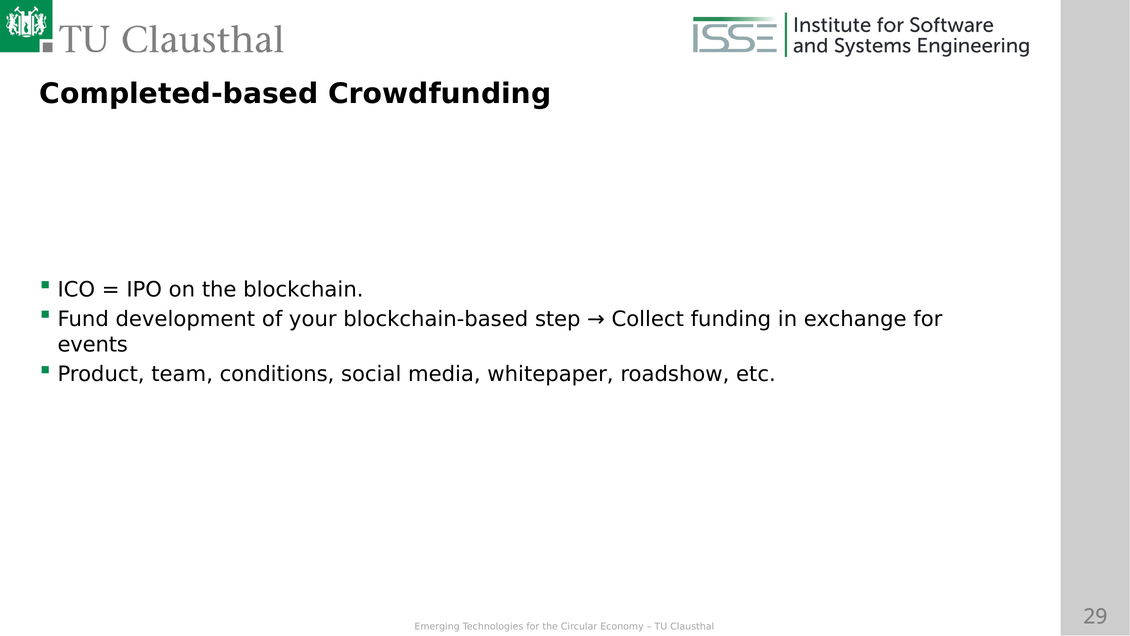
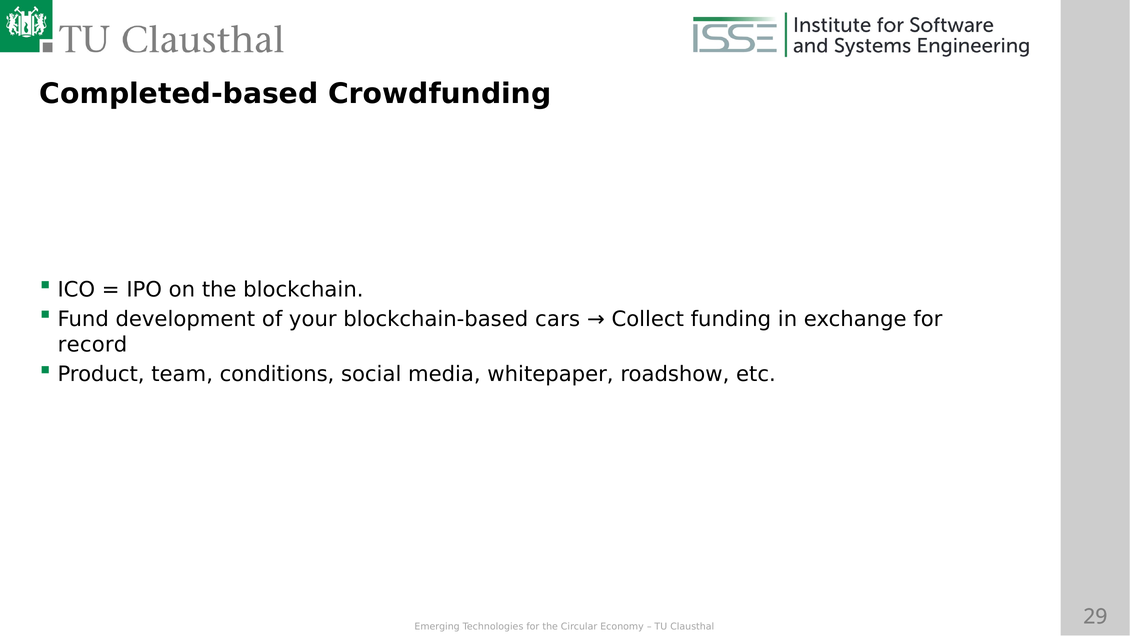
step: step -> cars (558, 319)
events: events -> record (93, 344)
